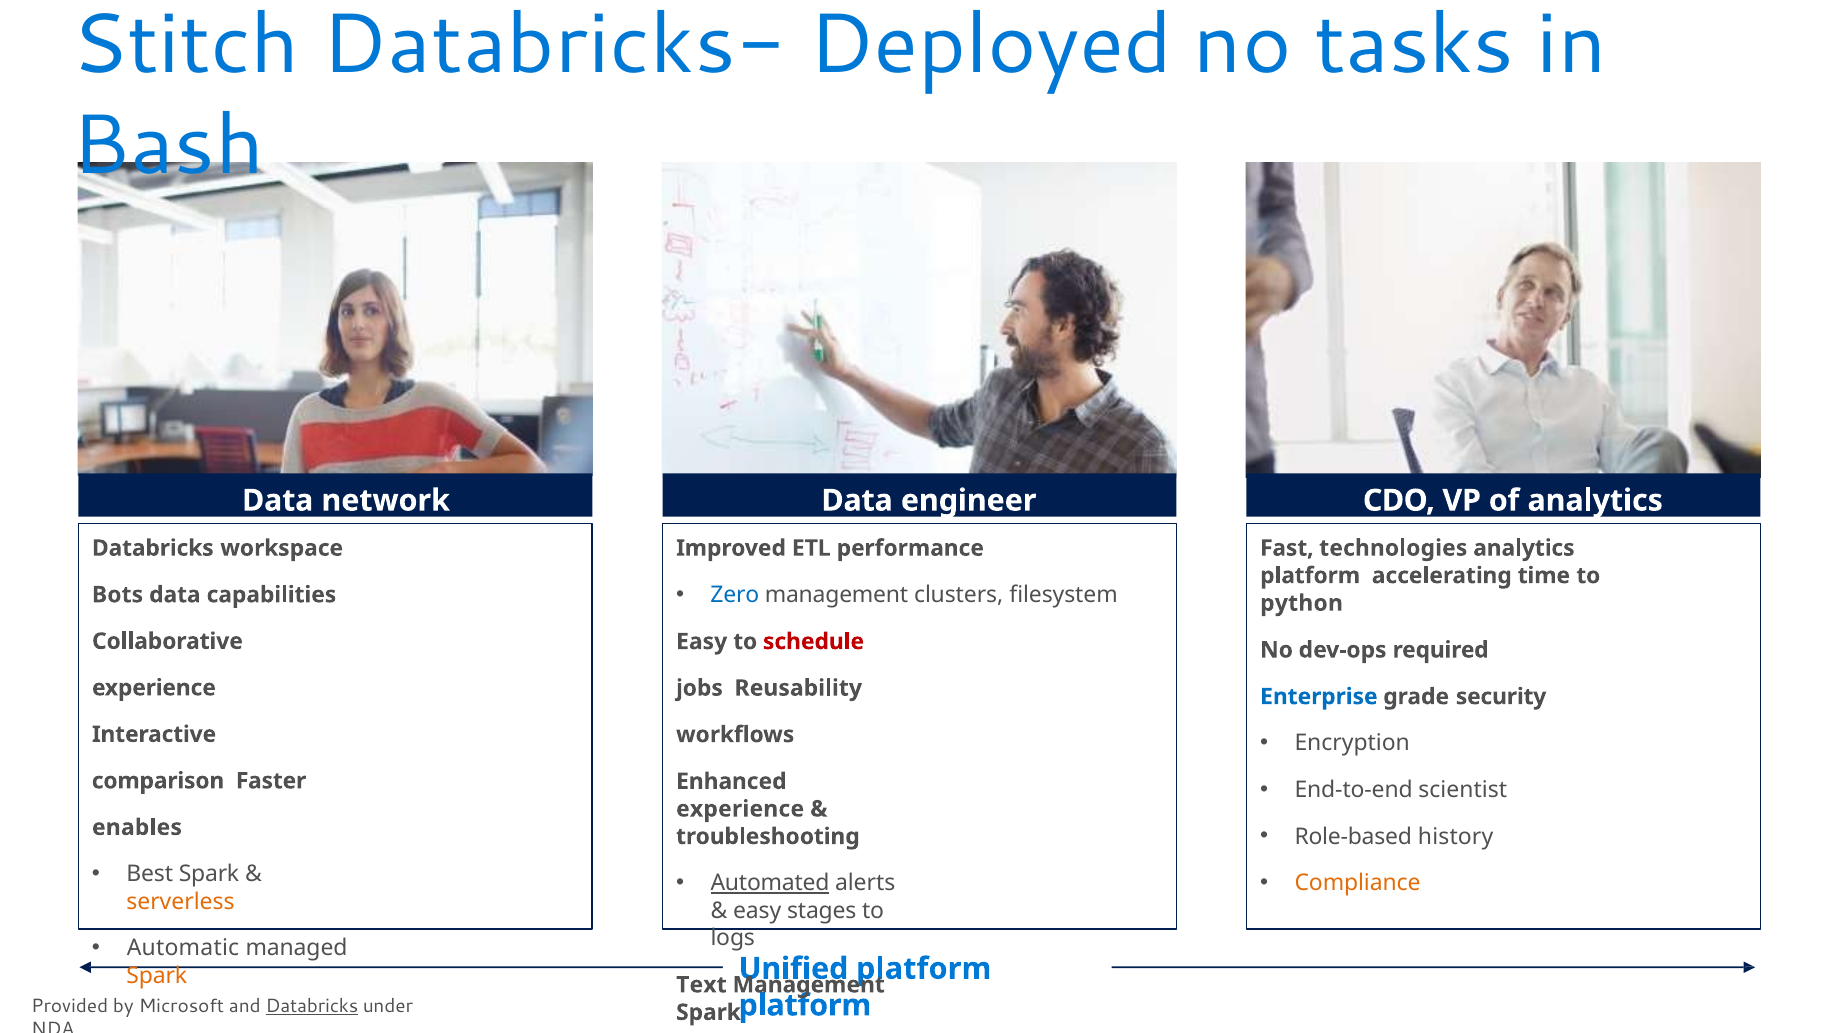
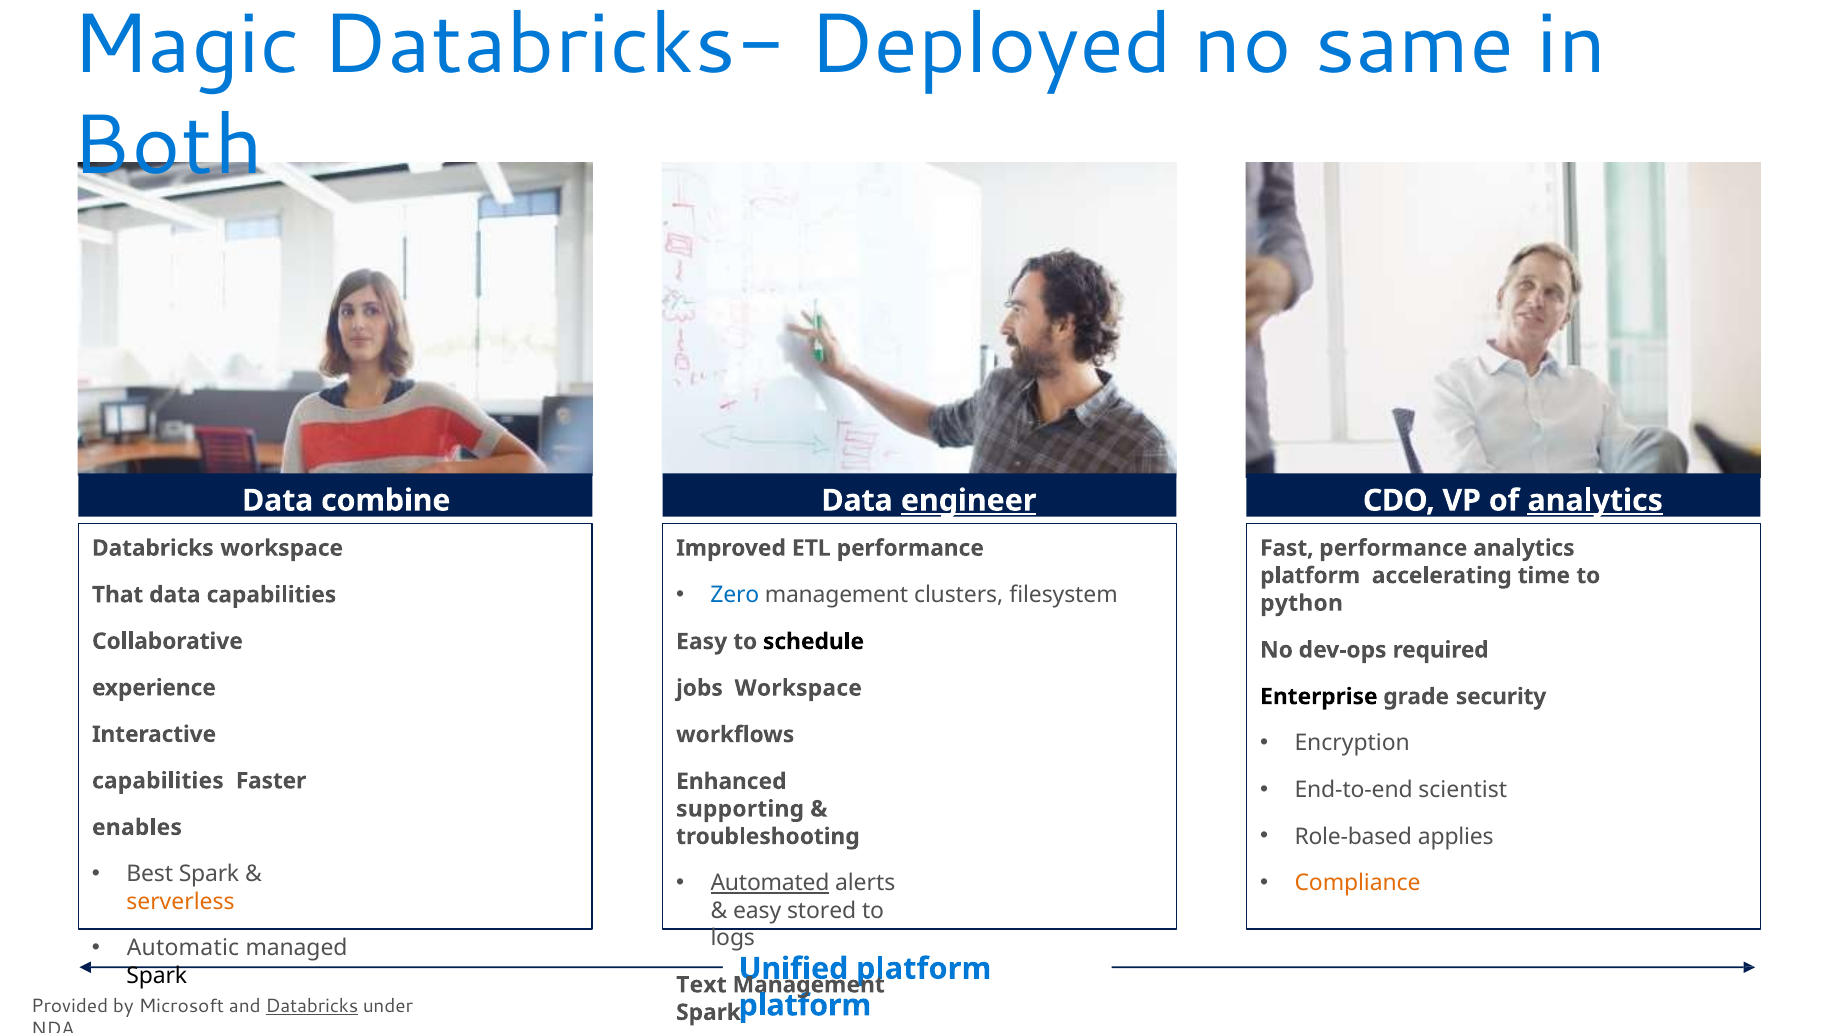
Stitch: Stitch -> Magic (186, 44)
tasks: tasks -> same (1415, 44)
Bash: Bash -> Both (168, 145)
network: network -> combine (386, 501)
engineer underline: none -> present (969, 501)
analytics underline: none -> present (1595, 501)
Fast technologies: technologies -> performance (1393, 548)
Bots: Bots -> That (118, 595)
schedule colour: red -> black (813, 642)
jobs Reusability: Reusability -> Workspace (798, 688)
Enterprise colour: blue -> black (1319, 697)
comparison: comparison -> capabilities (158, 781)
experience: experience -> supporting (740, 809)
history: history -> applies (1456, 837)
stages: stages -> stored (822, 911)
Spark colour: orange -> black (157, 976)
